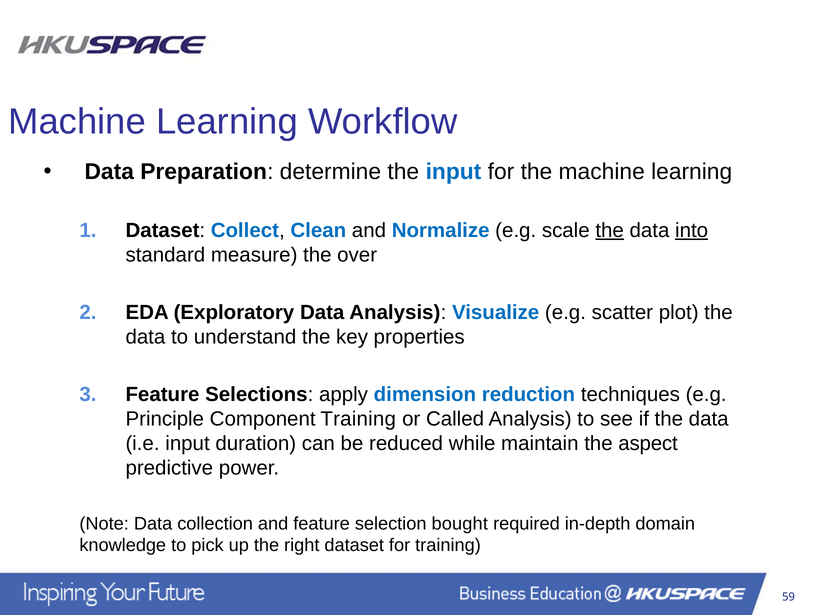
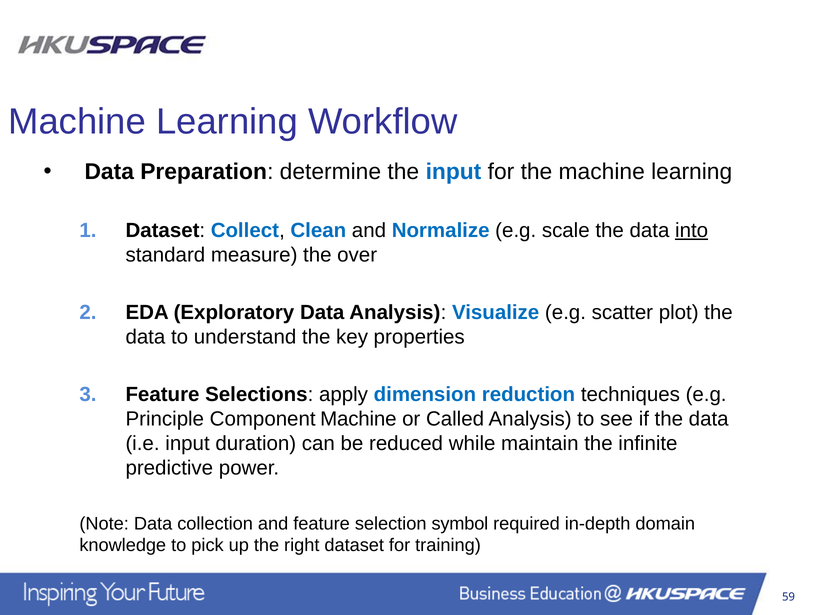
the underline: present -> none (610, 230)
Component Training: Training -> Machine (358, 419)
aspect: aspect -> infinite (648, 444)
bought: bought -> symbol (460, 524)
